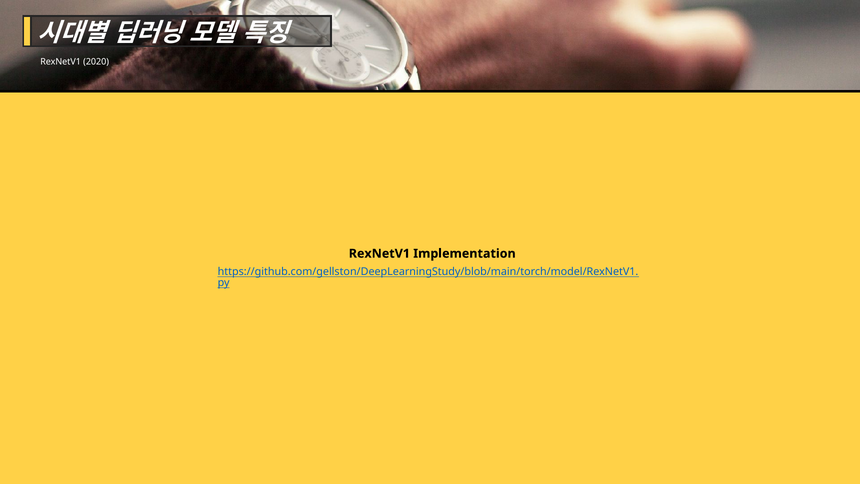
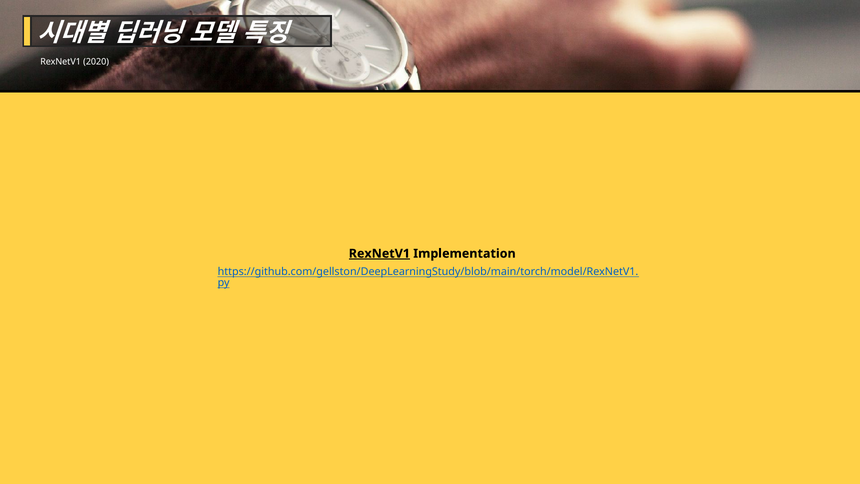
RexNetV1 underline: none -> present (379, 253)
